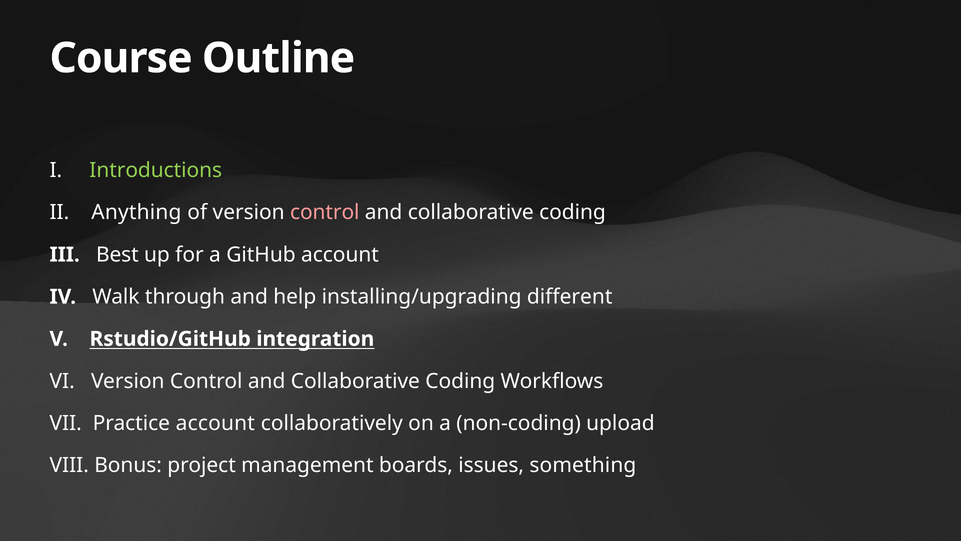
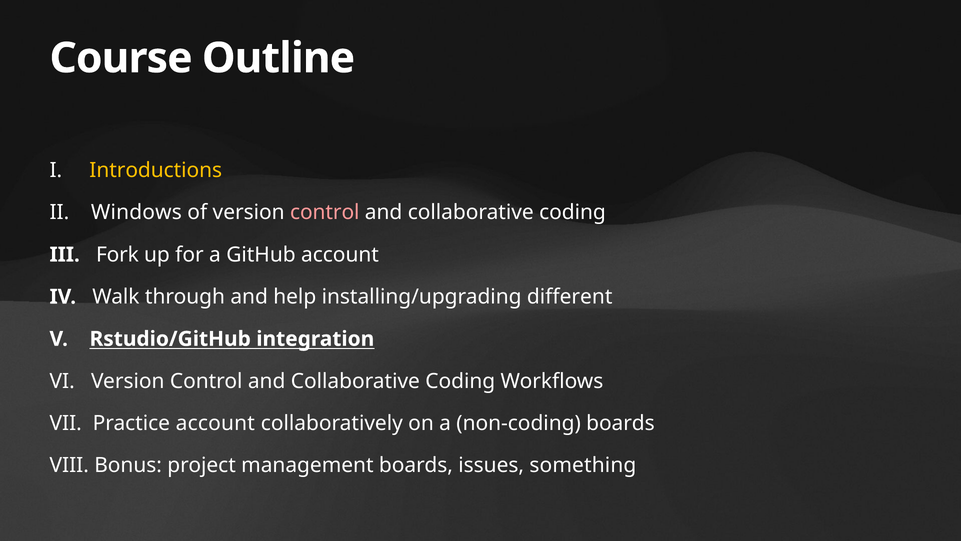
Introductions colour: light green -> yellow (156, 170)
Anything: Anything -> Windows (136, 212)
Best: Best -> Fork (117, 254)
non-coding upload: upload -> boards (620, 423)
